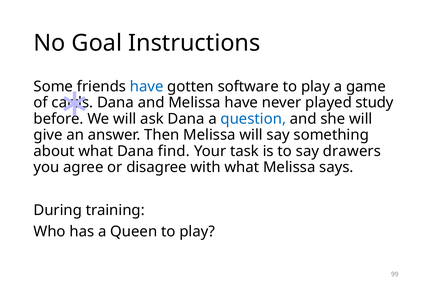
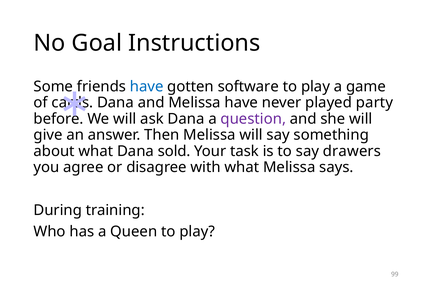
study: study -> party (374, 103)
question colour: blue -> purple (253, 119)
find: find -> sold (174, 151)
